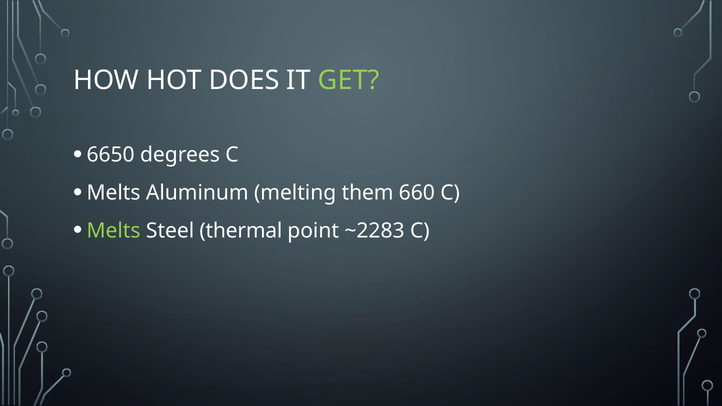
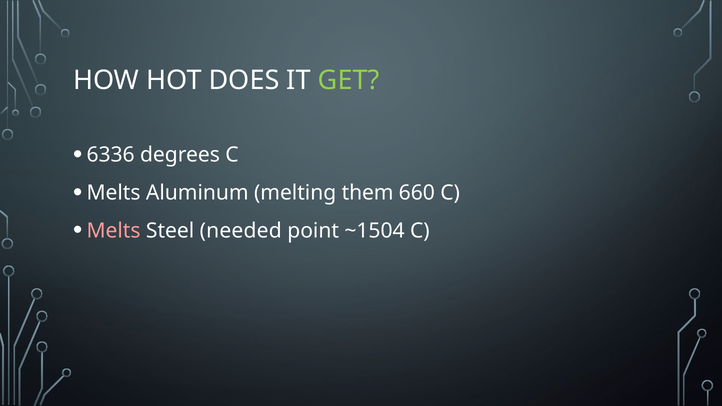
6650: 6650 -> 6336 (111, 155)
Melts colour: light green -> pink (114, 231)
thermal: thermal -> needed (241, 231)
~2283: ~2283 -> ~1504 (375, 231)
